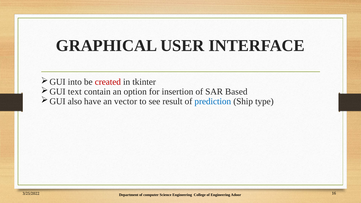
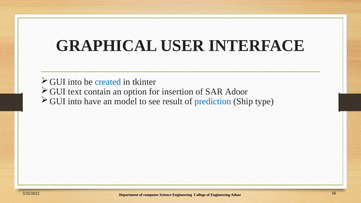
created colour: red -> blue (108, 82)
SAR Based: Based -> Adoor (236, 92)
also: also -> into (75, 101)
vector: vector -> model (126, 101)
